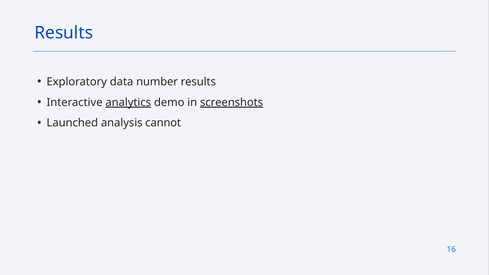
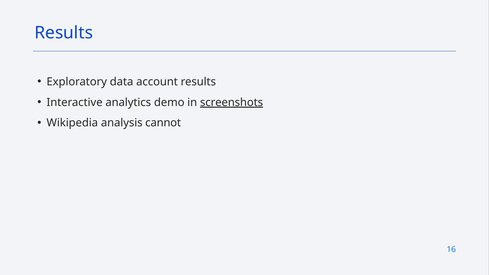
number: number -> account (157, 82)
analytics underline: present -> none (128, 102)
Launched: Launched -> Wikipedia (72, 123)
